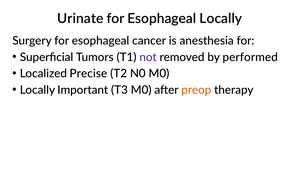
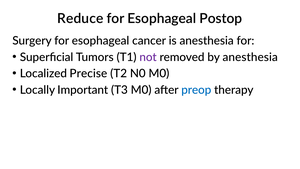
Urinate: Urinate -> Reduce (80, 19)
Esophageal Locally: Locally -> Postop (221, 19)
by performed: performed -> anesthesia (250, 57)
preop colour: orange -> blue (196, 90)
